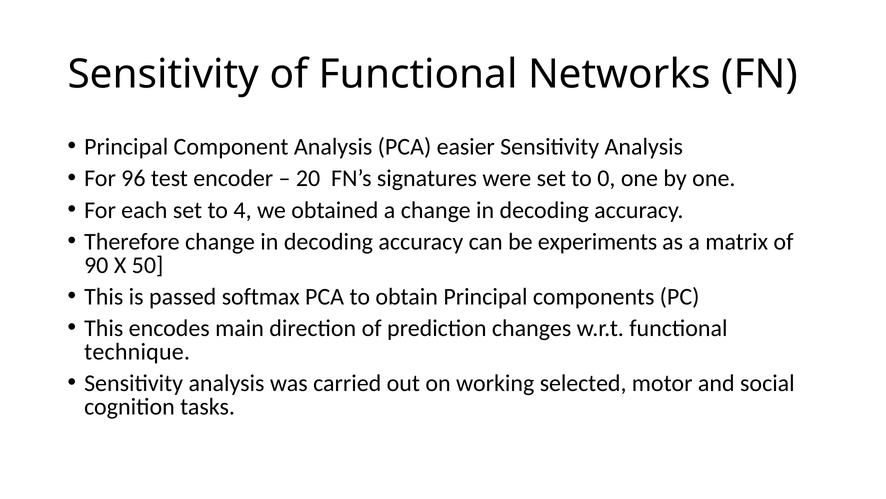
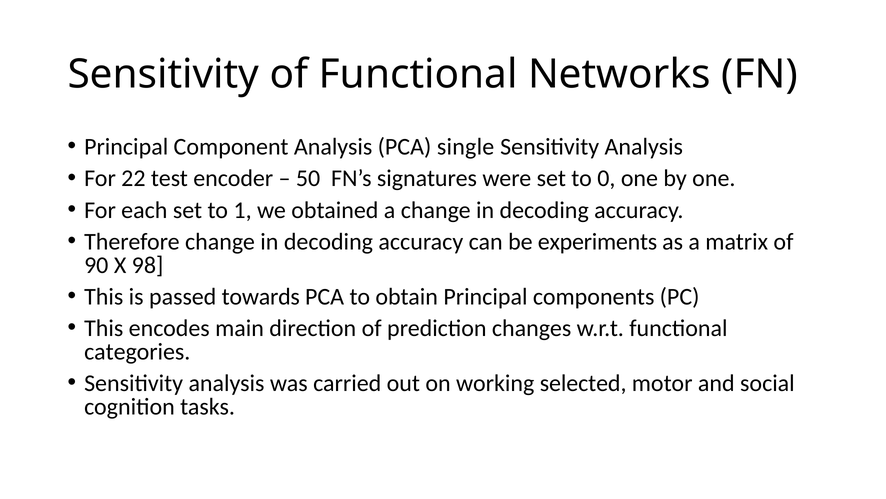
easier: easier -> single (466, 147)
96: 96 -> 22 (133, 178)
20: 20 -> 50 (308, 178)
4: 4 -> 1 (243, 210)
50: 50 -> 98 (148, 265)
softmax: softmax -> towards (261, 296)
technique: technique -> categories (137, 351)
